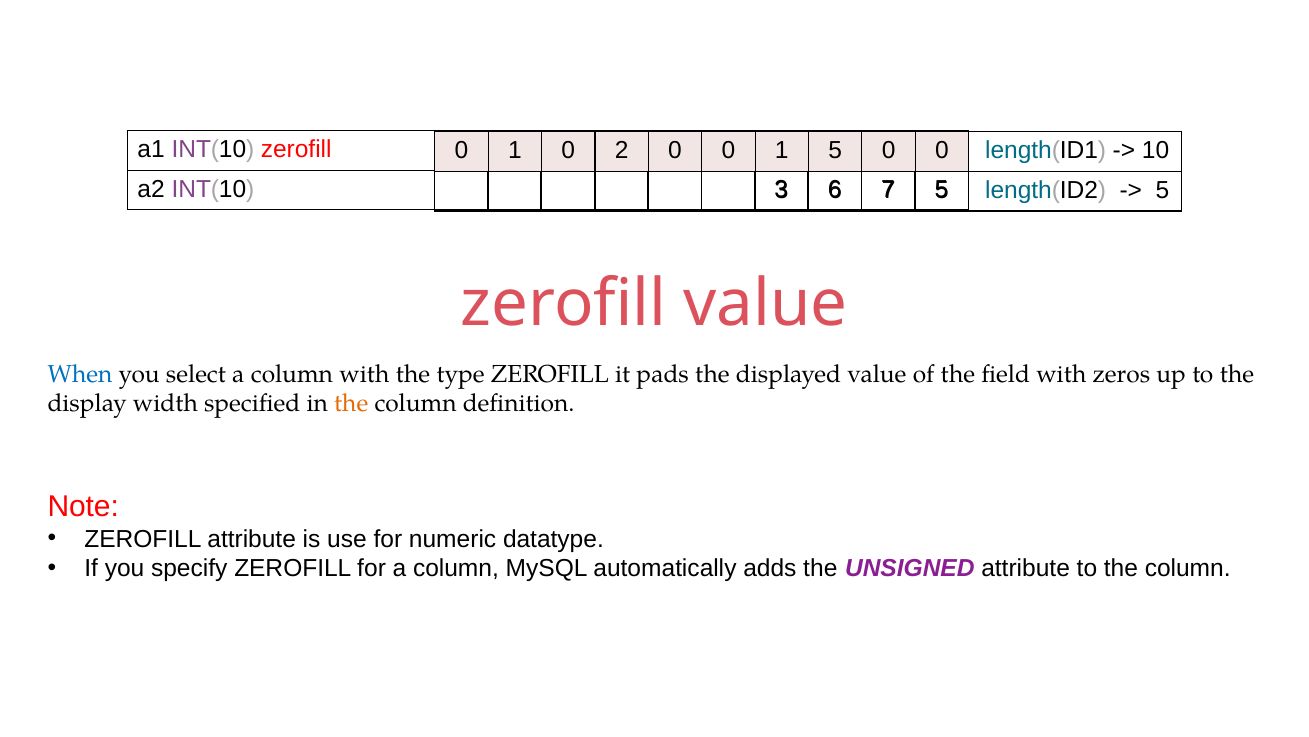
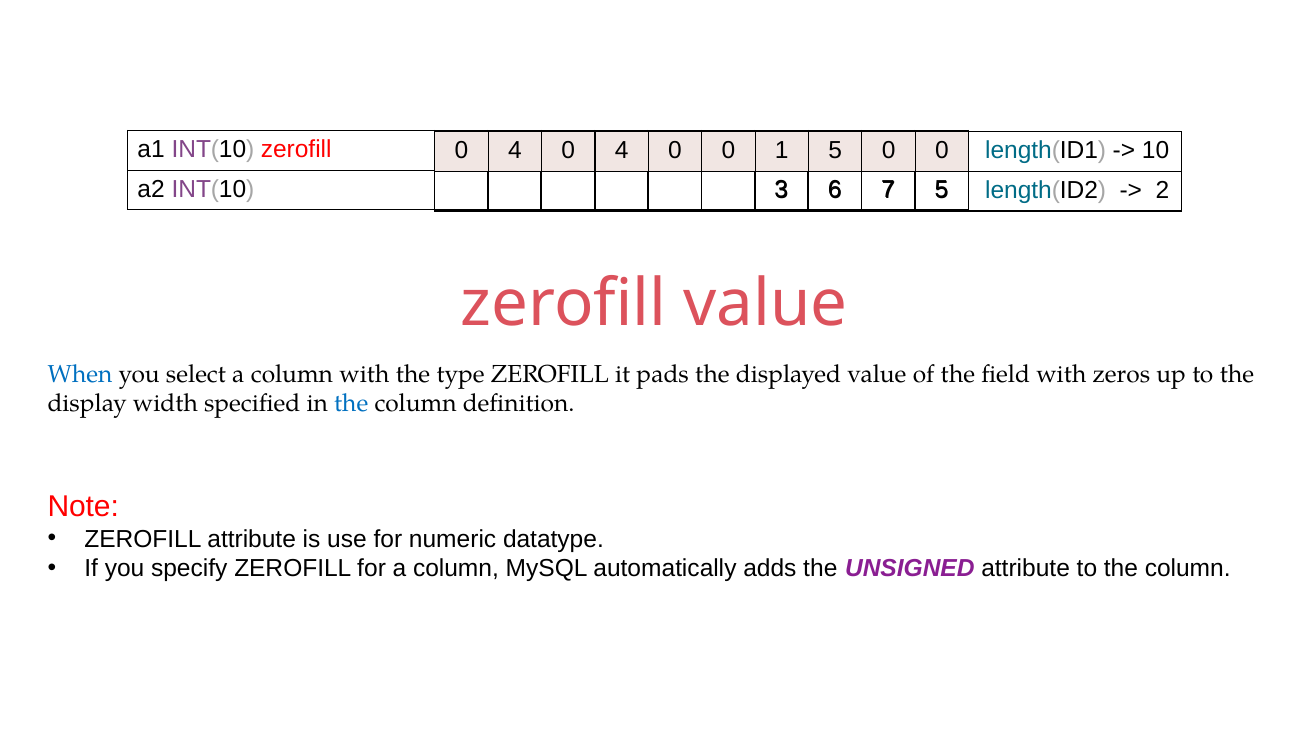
1: 1 -> 4 (515, 151)
2: 2 -> 4 (622, 151)
5: 5 -> 2 (1162, 190)
the colour: orange -> blue (351, 403)
